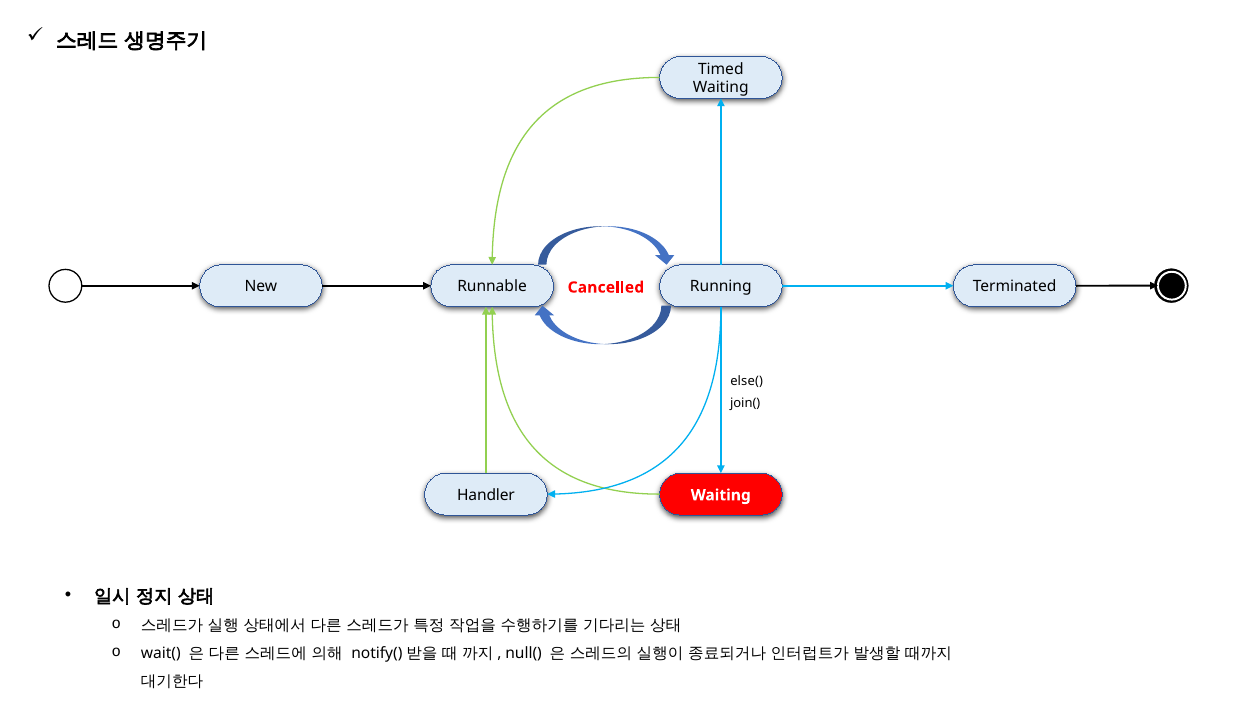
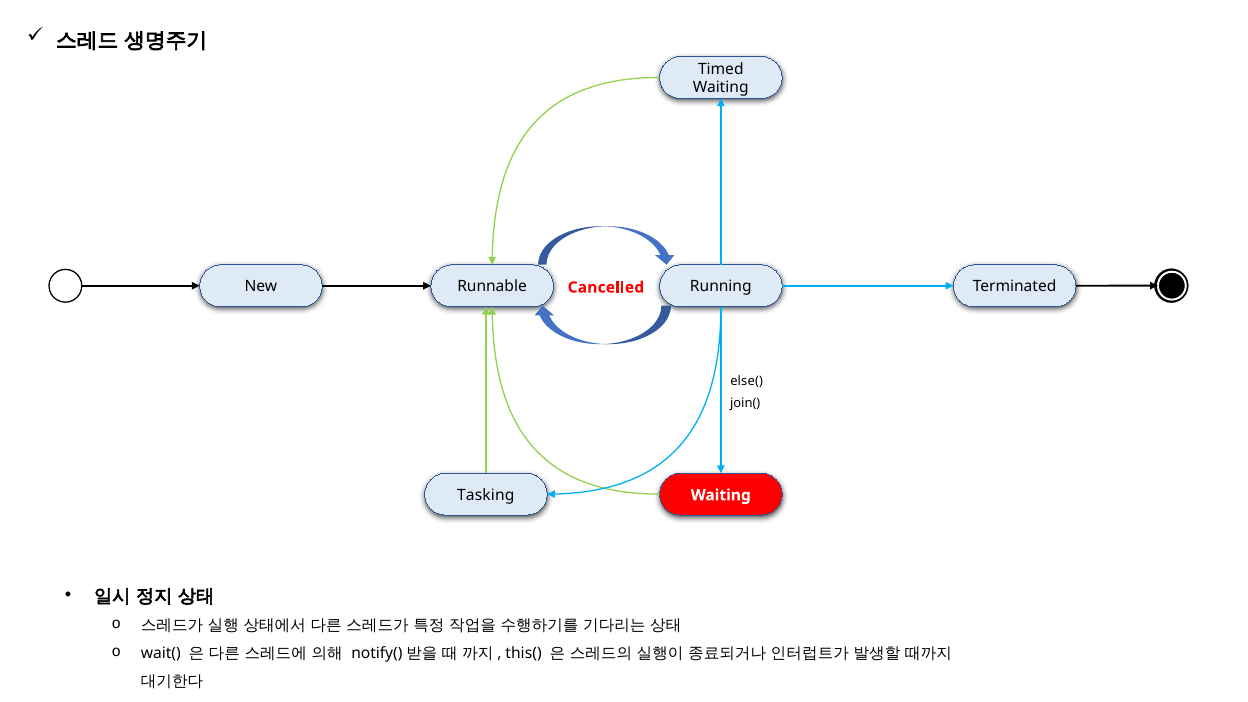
Handler: Handler -> Tasking (486, 495)
null(: null( -> this( (524, 653)
